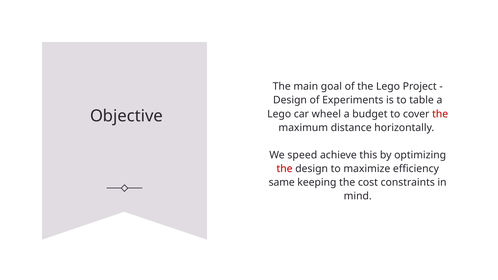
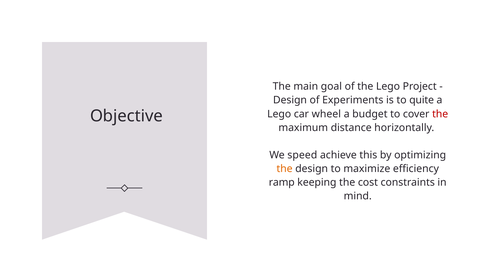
table: table -> quite (422, 100)
the colour: red -> orange (285, 169)
same: same -> ramp (282, 183)
